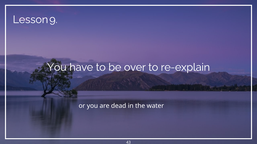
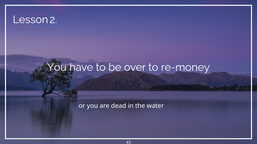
9: 9 -> 2 (53, 20)
re-explain: re-explain -> re-money (185, 67)
